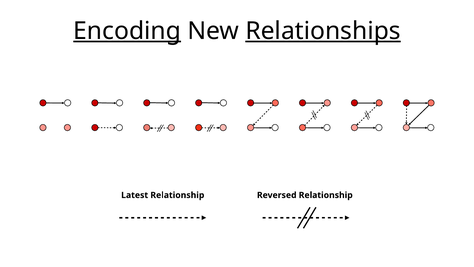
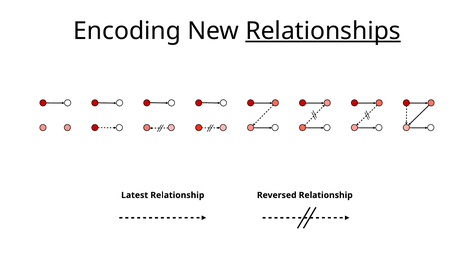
Encoding underline: present -> none (127, 31)
